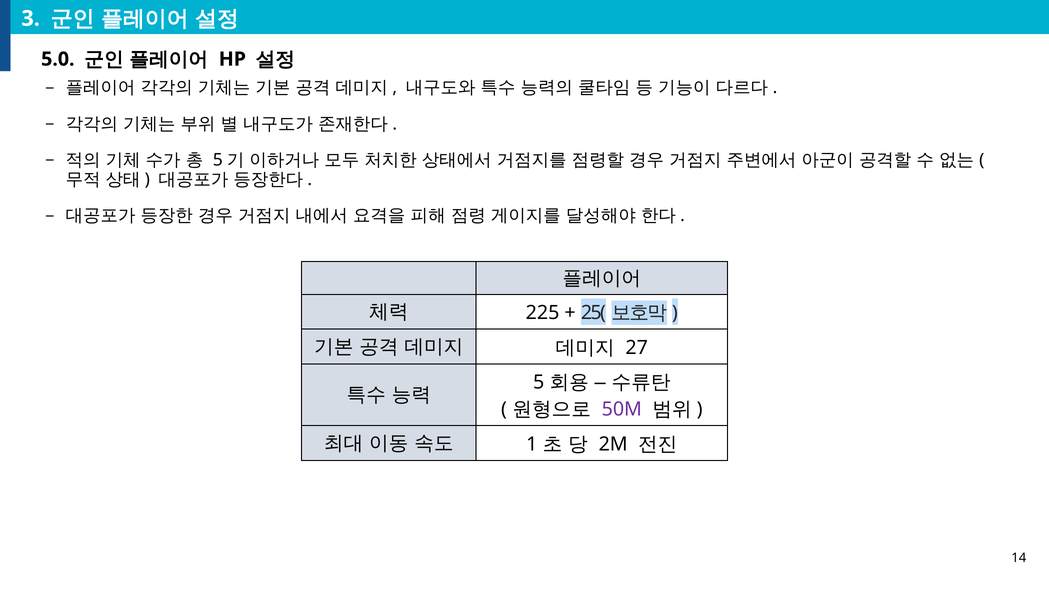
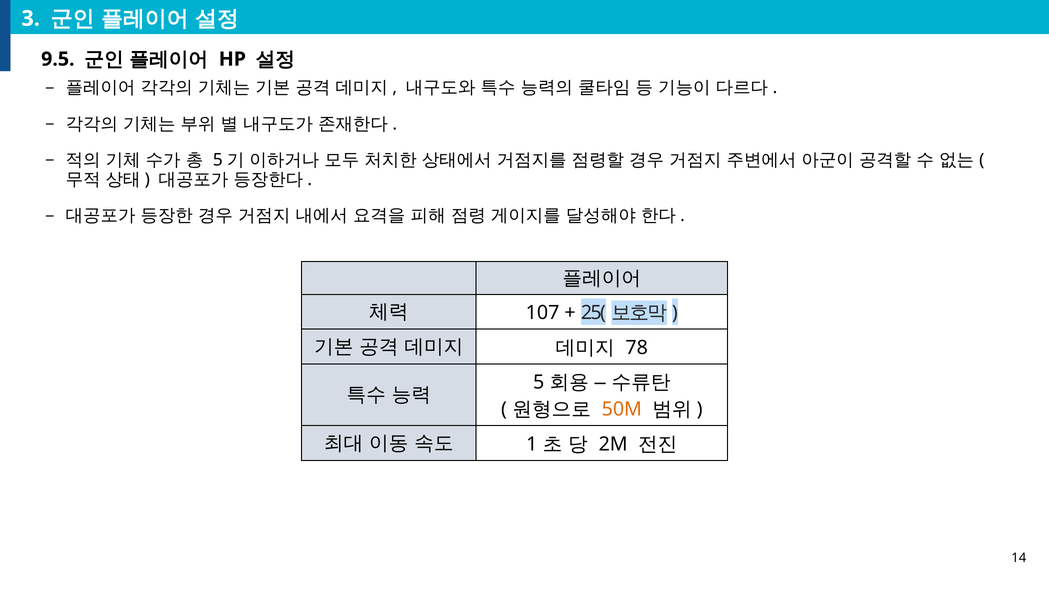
5.0: 5.0 -> 9.5 (58, 59)
225: 225 -> 107 (543, 313)
27: 27 -> 78 (637, 348)
50M colour: purple -> orange (622, 409)
